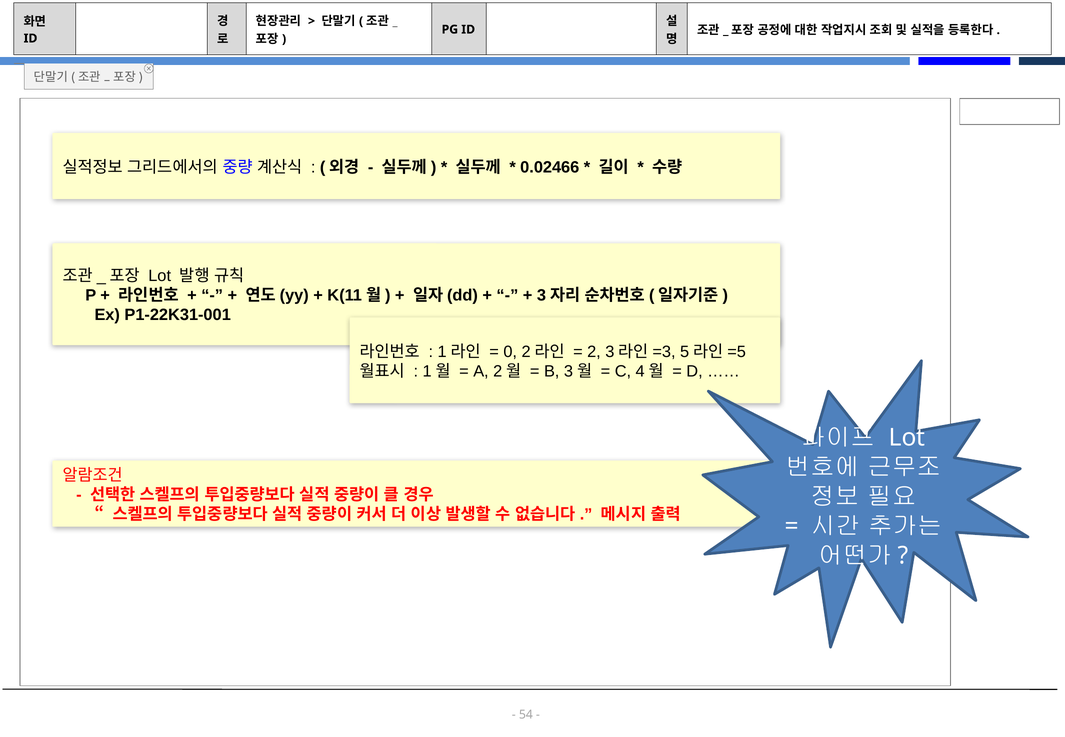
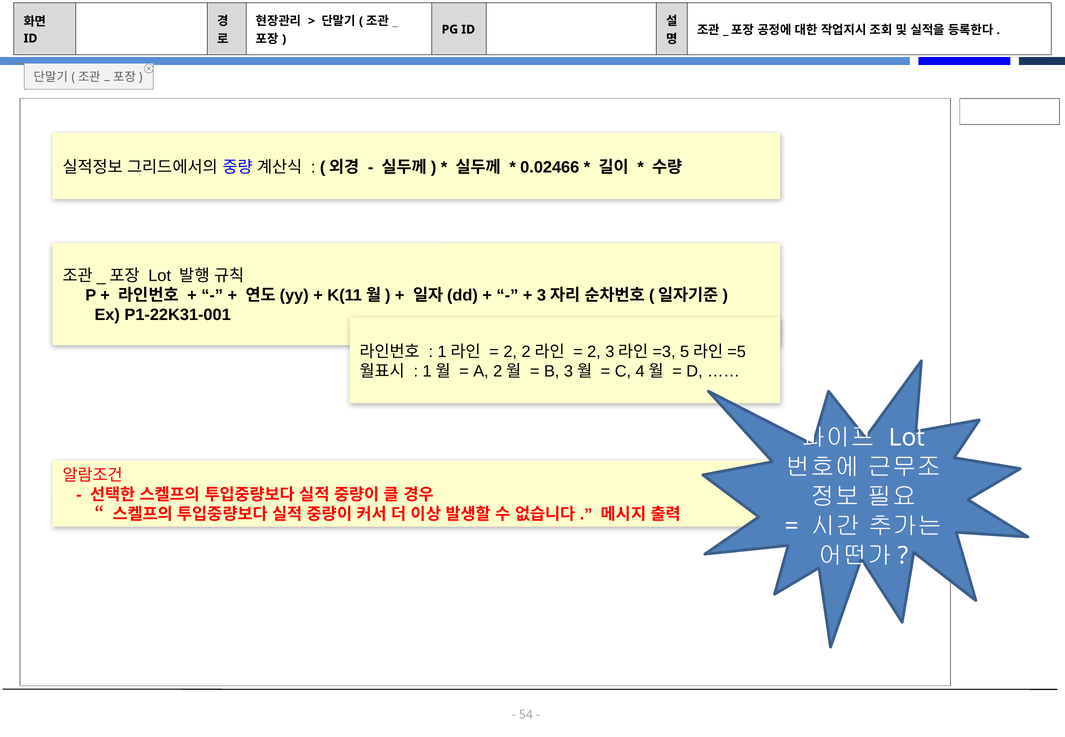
0: 0 -> 2 (510, 352)
